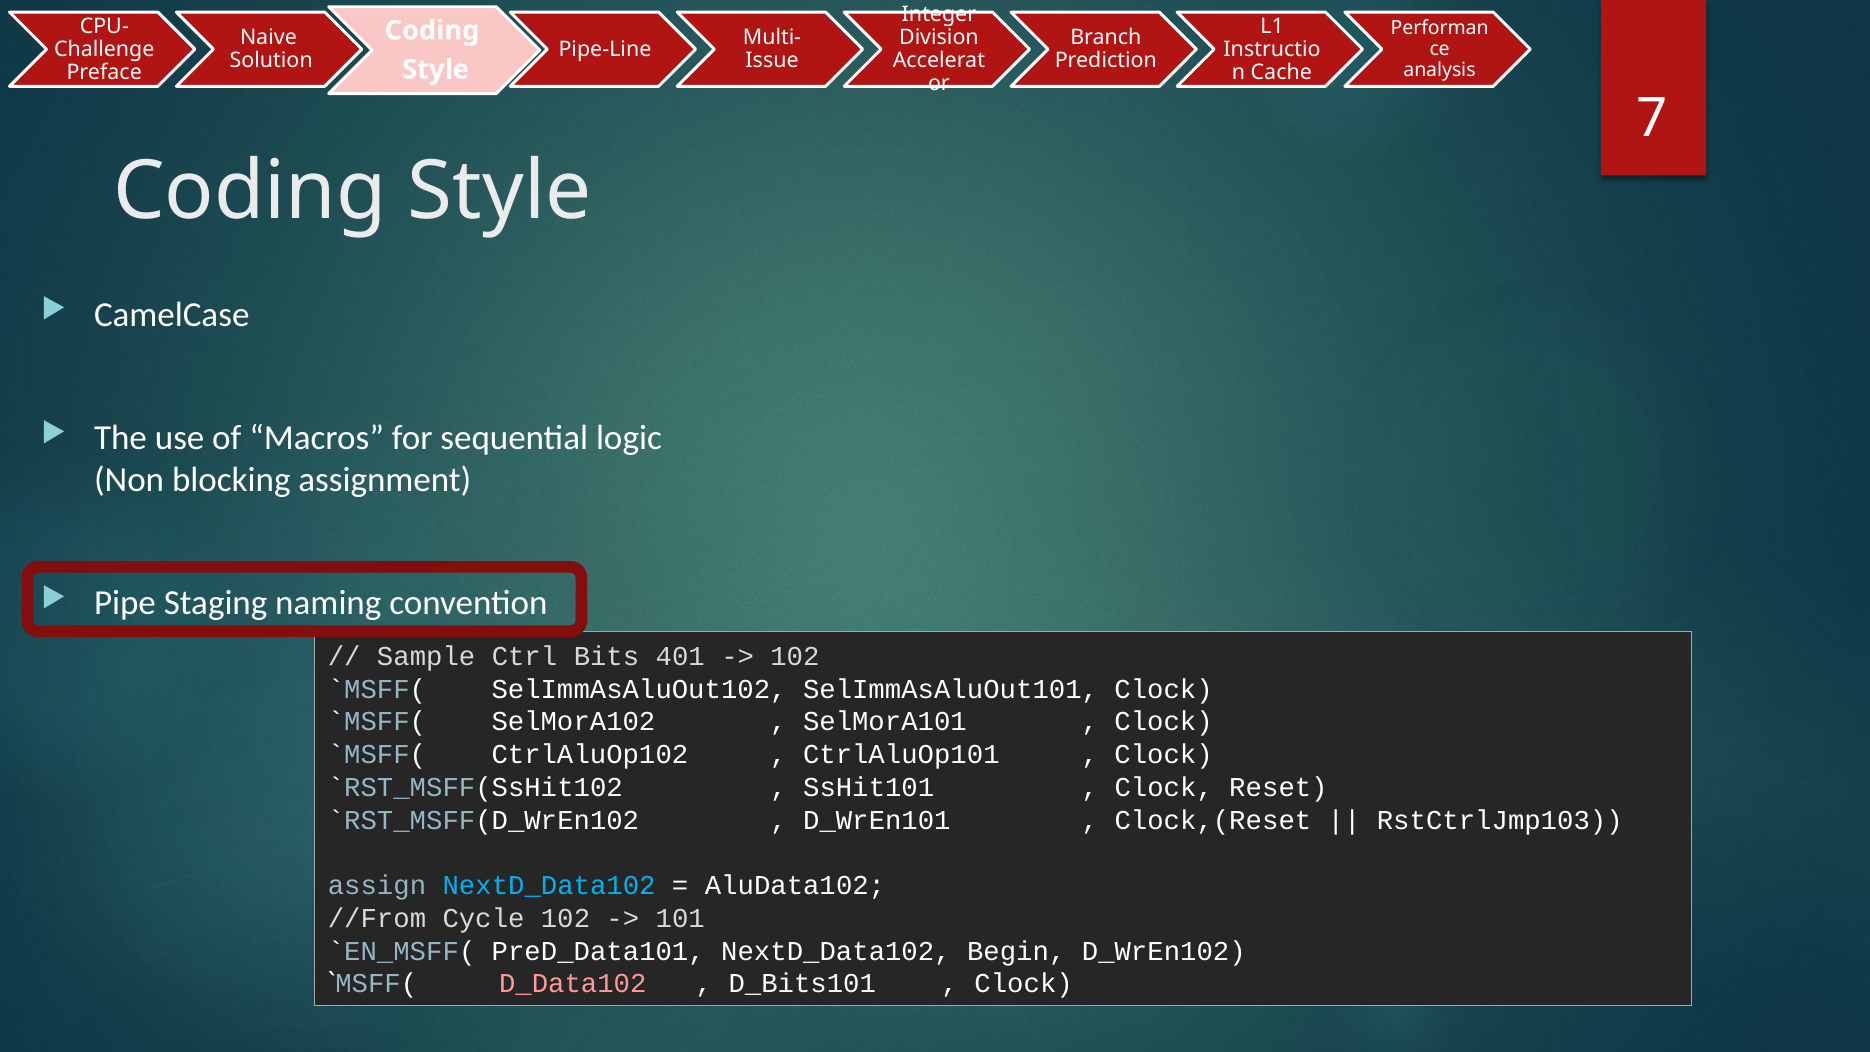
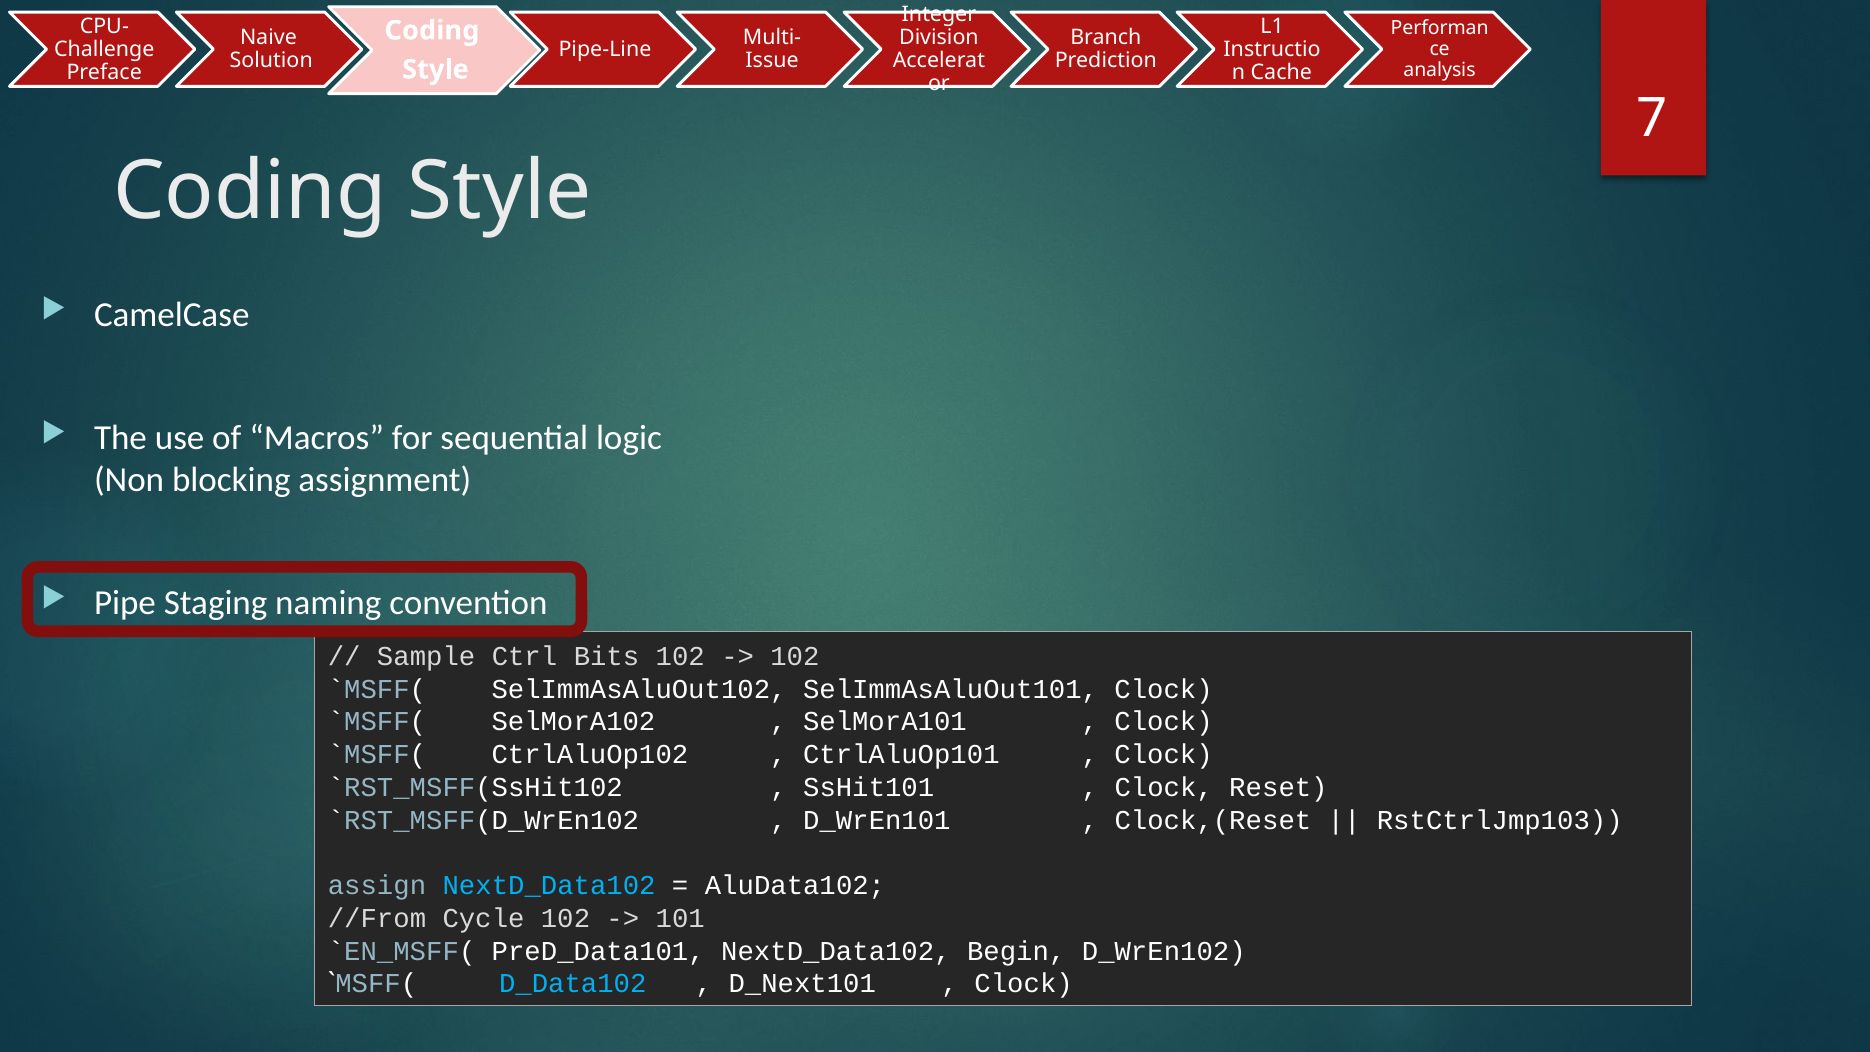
Bits 401: 401 -> 102 (680, 656)
D_Data102 colour: pink -> light blue (573, 984)
D_Bits101: D_Bits101 -> D_Next101 (802, 984)
